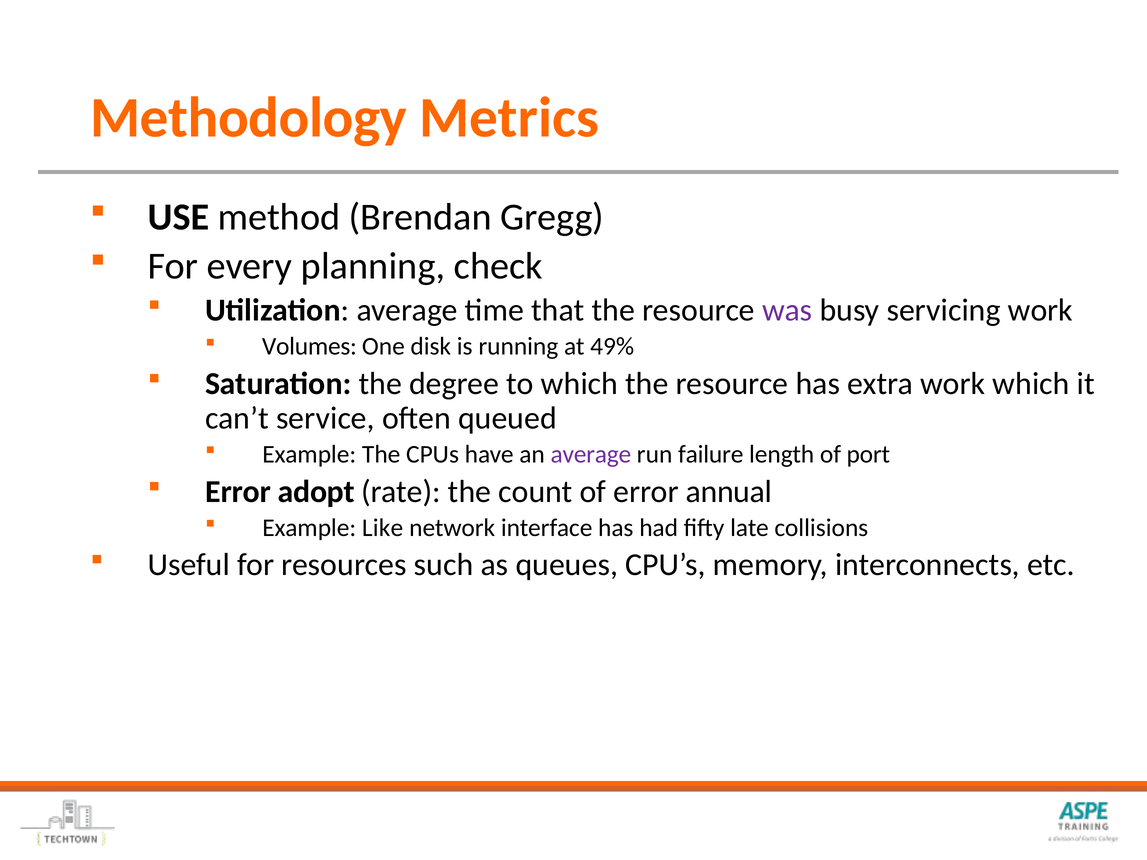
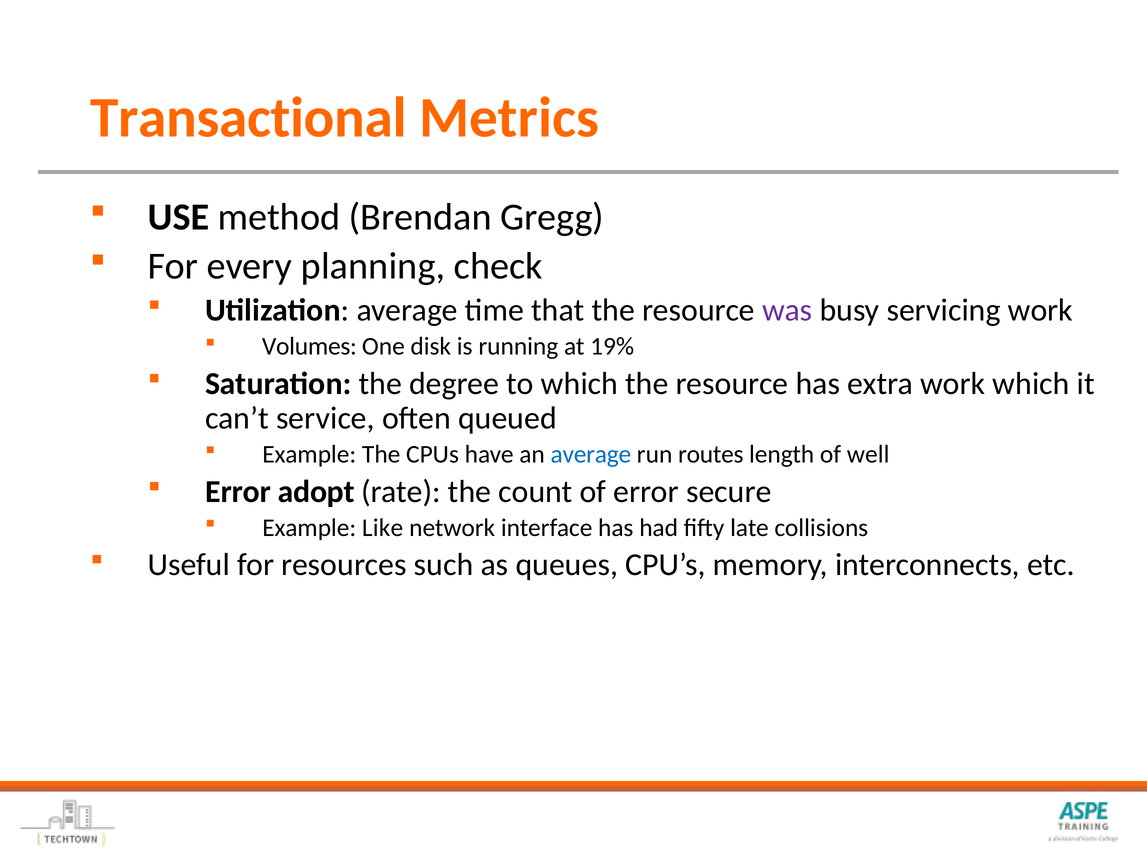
Methodology: Methodology -> Transactional (249, 118)
49%: 49% -> 19% (612, 347)
average colour: purple -> blue (591, 454)
failure: failure -> routes (711, 454)
port: port -> well (868, 454)
annual: annual -> secure (729, 492)
